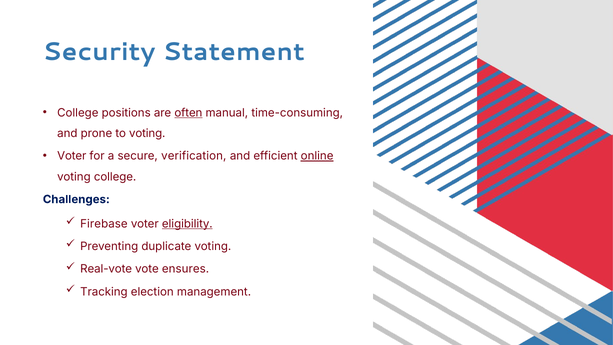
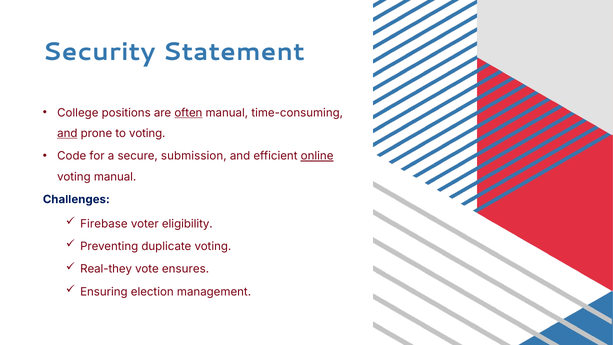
and underline: none -> present (67, 133)
Voter: Voter -> Code (72, 156)
verification: verification -> submission (194, 156)
voting college: college -> manual (115, 177)
eligibility underline: present -> none (187, 224)
Real-vote: Real-vote -> Real-they (106, 269)
Tracking: Tracking -> Ensuring (104, 292)
